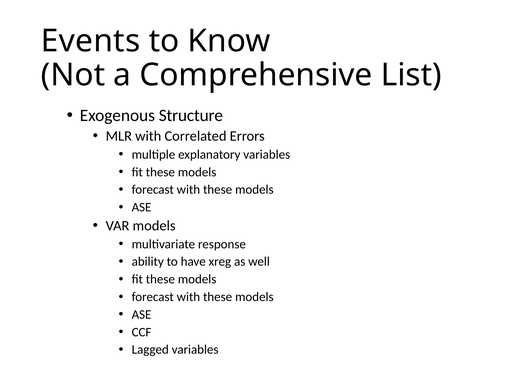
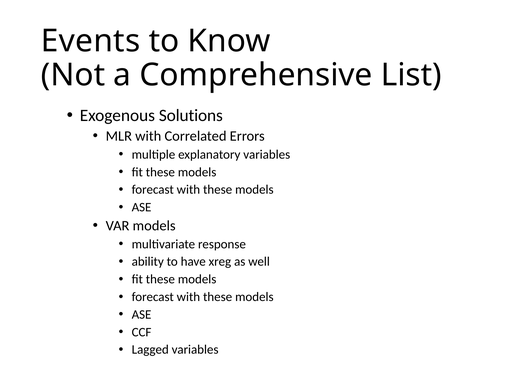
Structure: Structure -> Solutions (191, 115)
